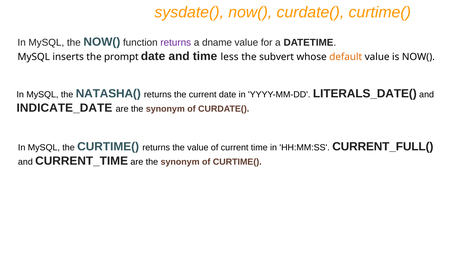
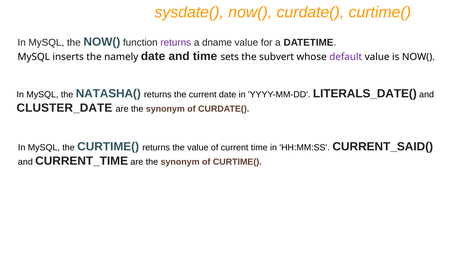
prompt: prompt -> namely (121, 57)
less: less -> sets (230, 57)
default colour: orange -> purple (346, 57)
INDICATE_DATE: INDICATE_DATE -> CLUSTER_DATE (64, 108)
CURRENT_FULL(: CURRENT_FULL( -> CURRENT_SAID( (383, 147)
